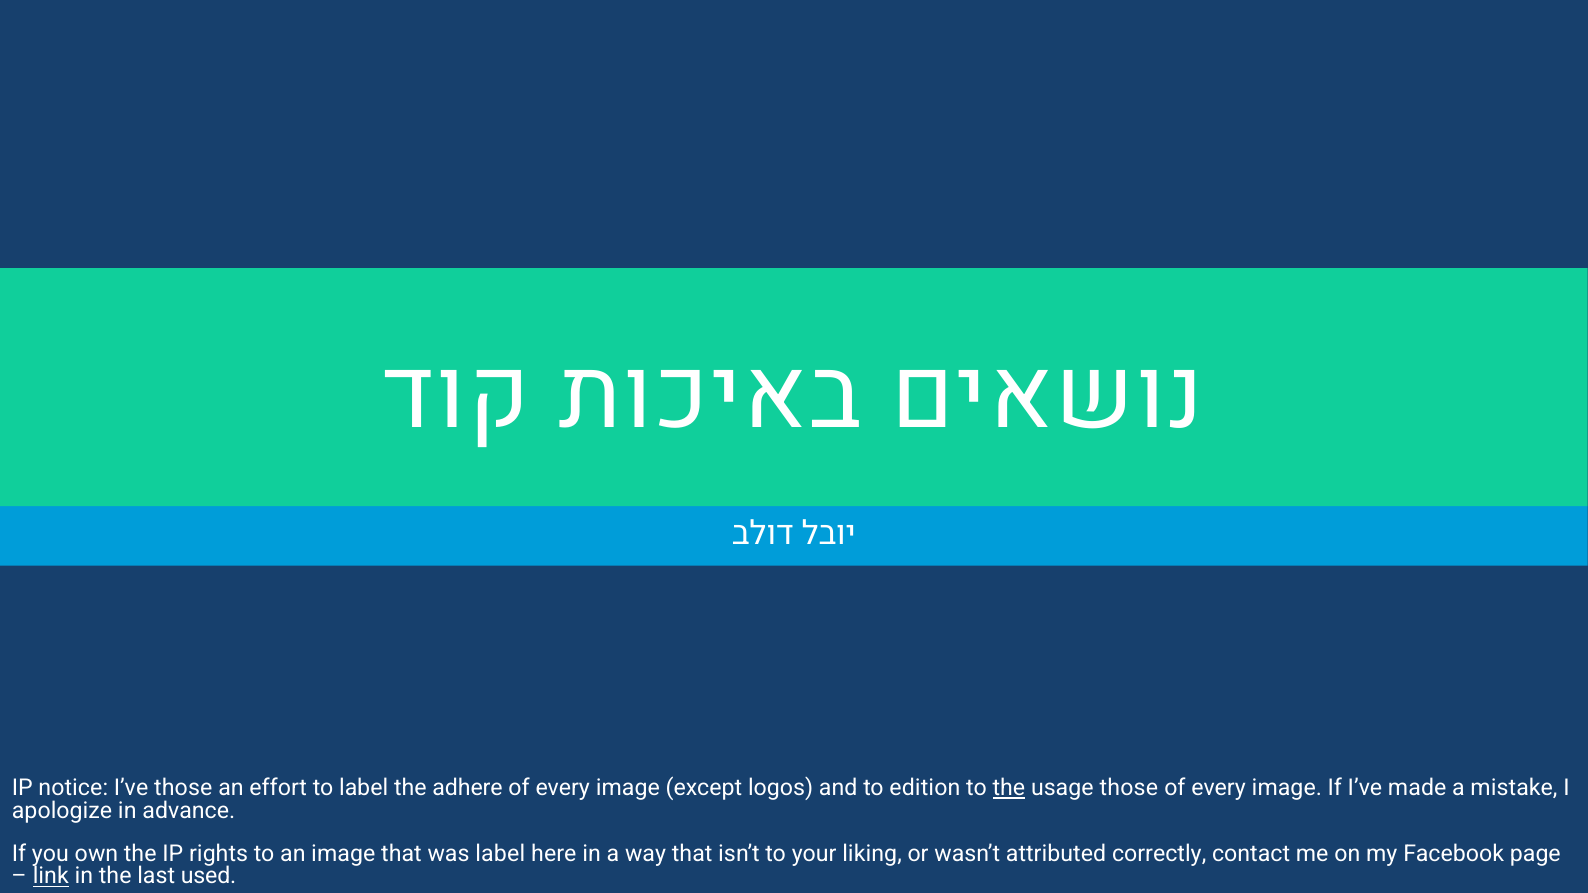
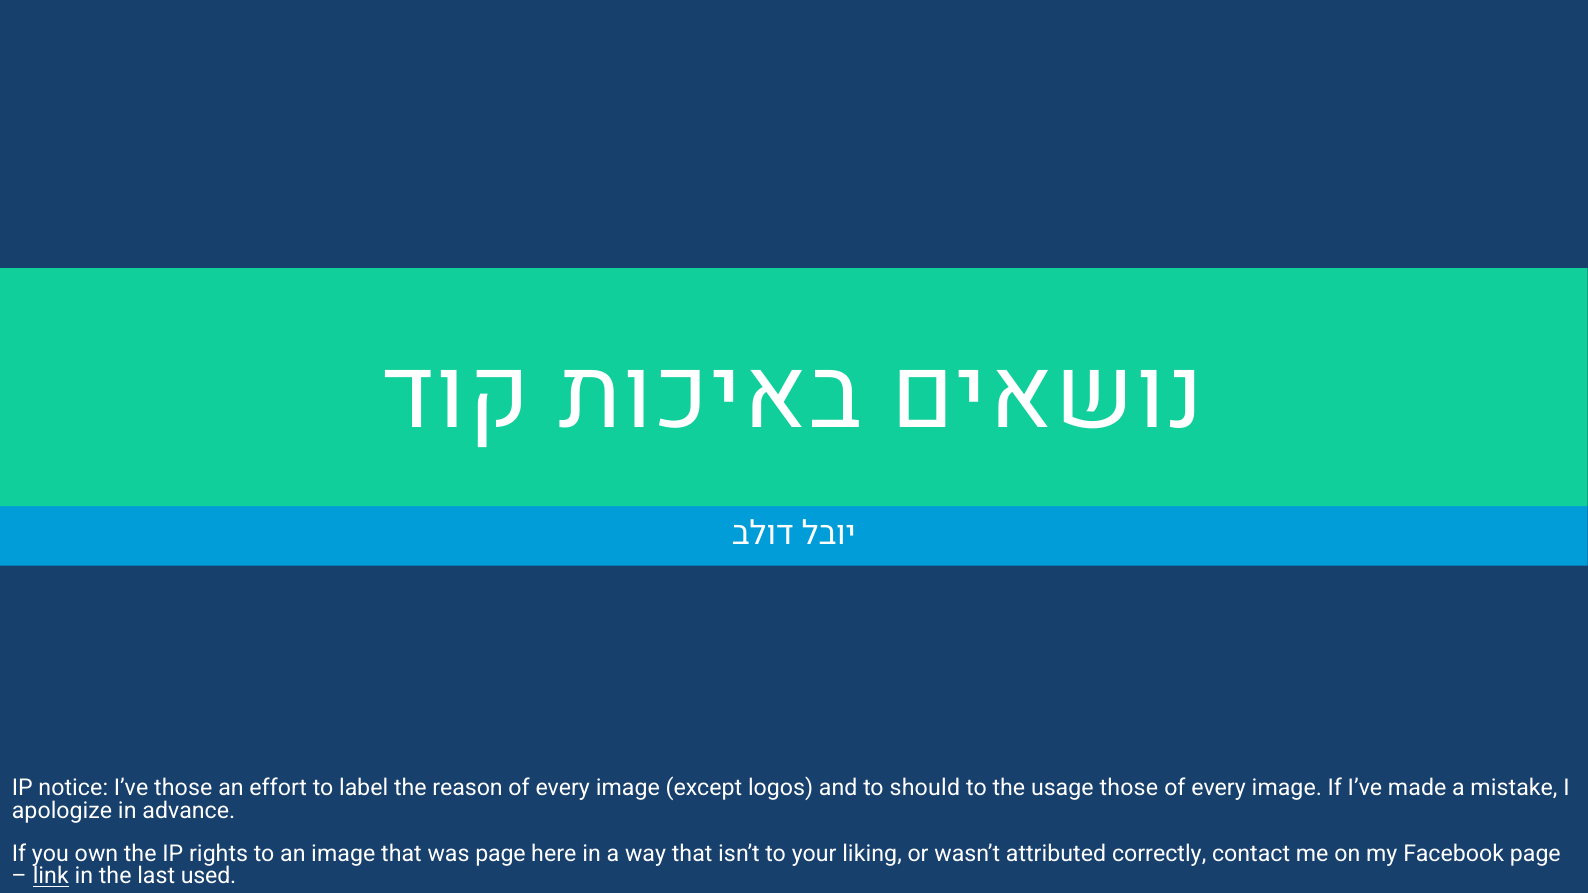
adhere: adhere -> reason (468, 788)
edition: edition -> should (925, 788)
the underline: present -> none (1009, 788)
was label: label -> page (500, 854)
